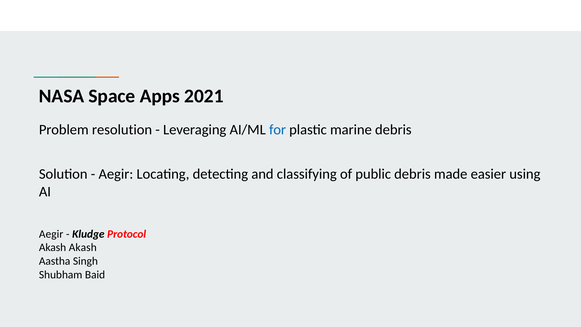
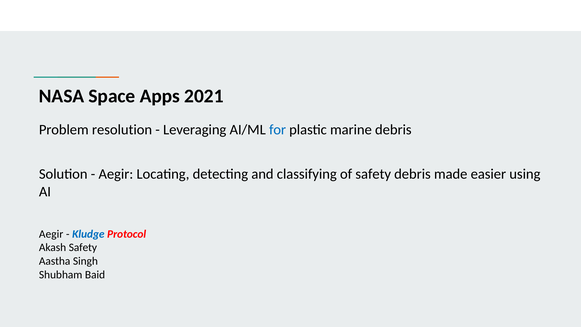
of public: public -> safety (373, 174)
Kludge colour: black -> blue (88, 234)
Akash Akash: Akash -> Safety (83, 247)
